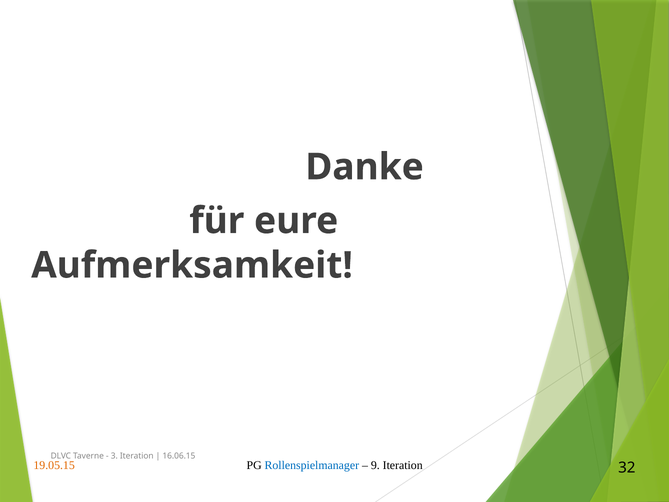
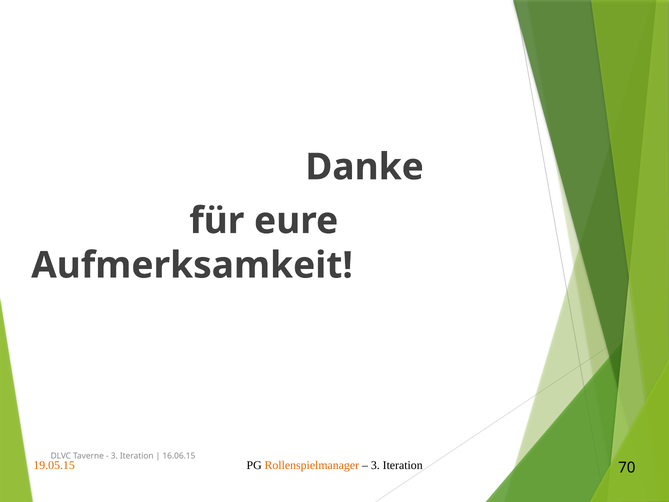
Rollenspielmanager colour: blue -> orange (312, 465)
9: 9 -> 3 (375, 465)
32: 32 -> 70 (627, 467)
